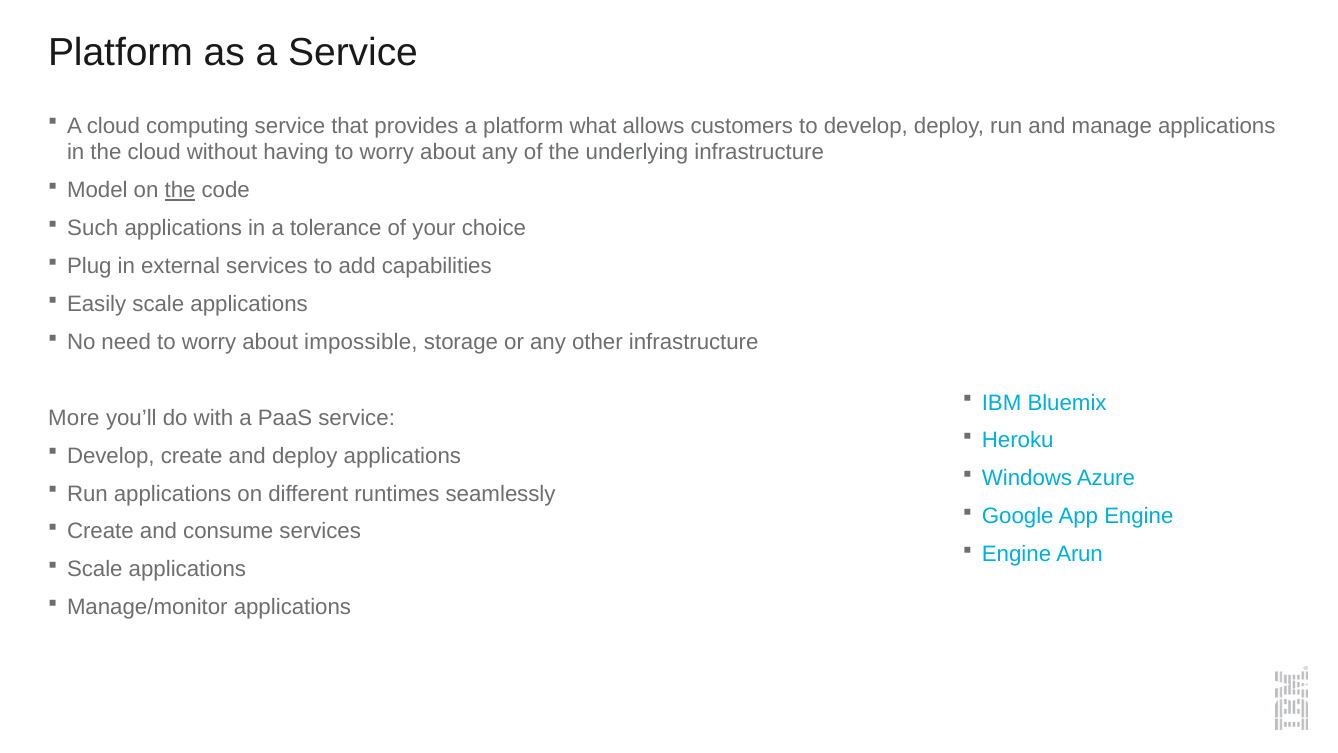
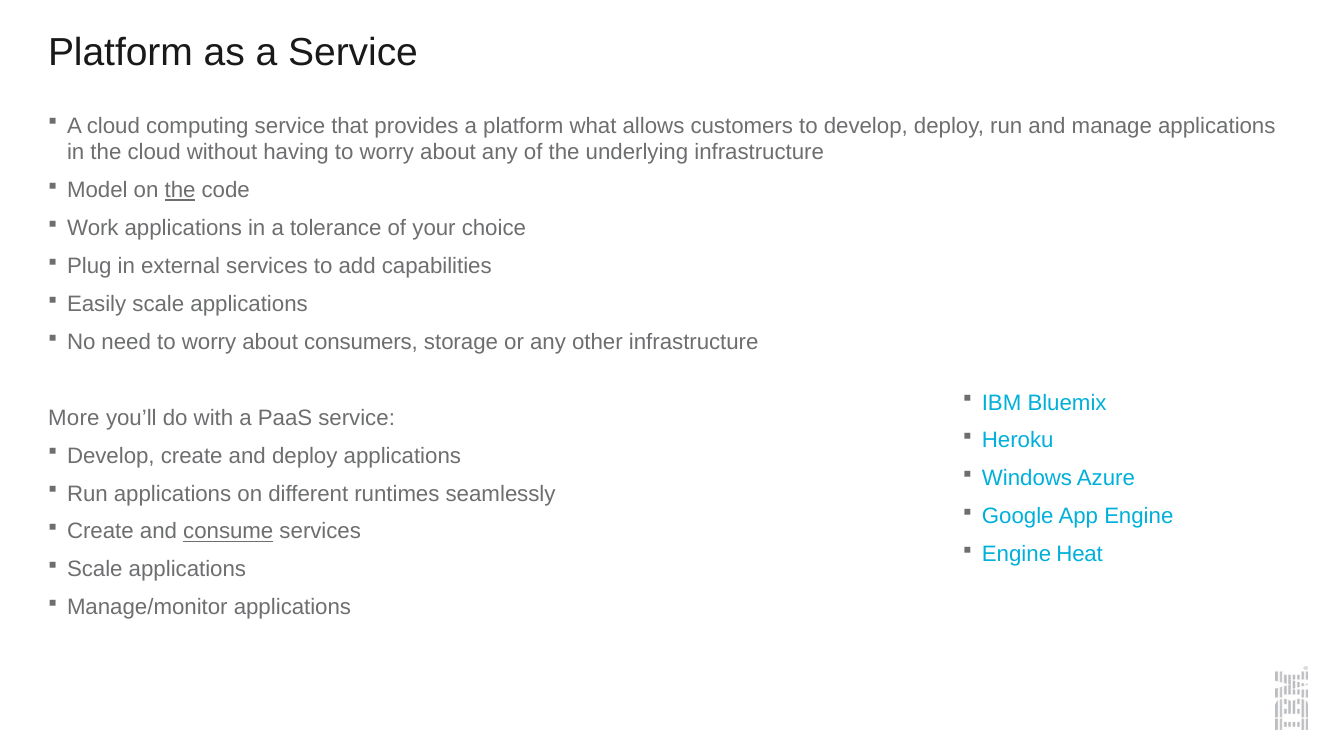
Such: Such -> Work (93, 228)
impossible: impossible -> consumers (361, 342)
consume underline: none -> present (228, 531)
Arun: Arun -> Heat (1080, 554)
